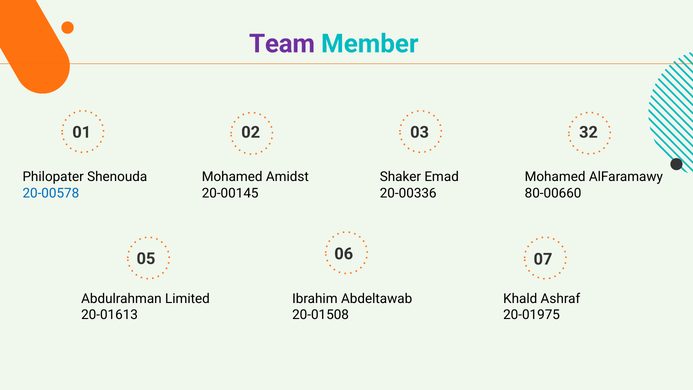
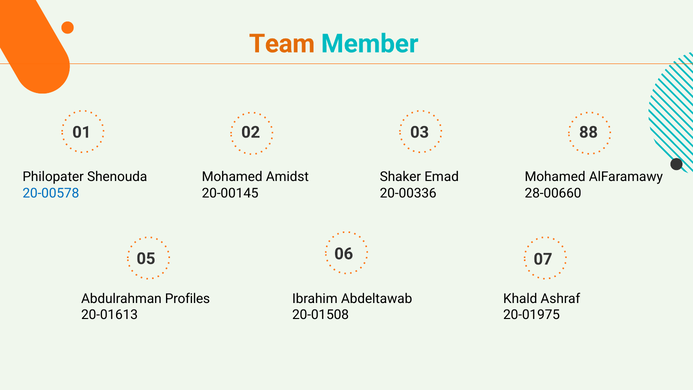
Team colour: purple -> orange (282, 44)
32: 32 -> 88 (588, 132)
80-00660: 80-00660 -> 28-00660 (553, 193)
Limited: Limited -> Profiles (187, 299)
